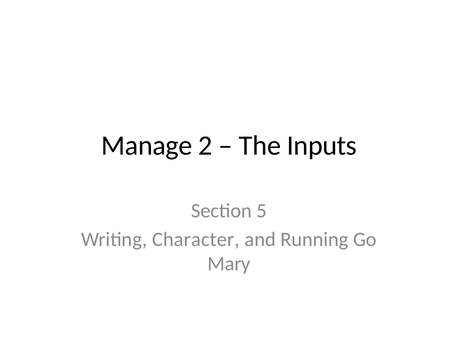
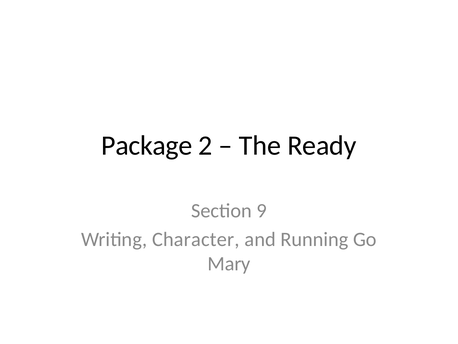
Manage: Manage -> Package (147, 145)
Inputs: Inputs -> Ready (322, 145)
5: 5 -> 9 (262, 211)
